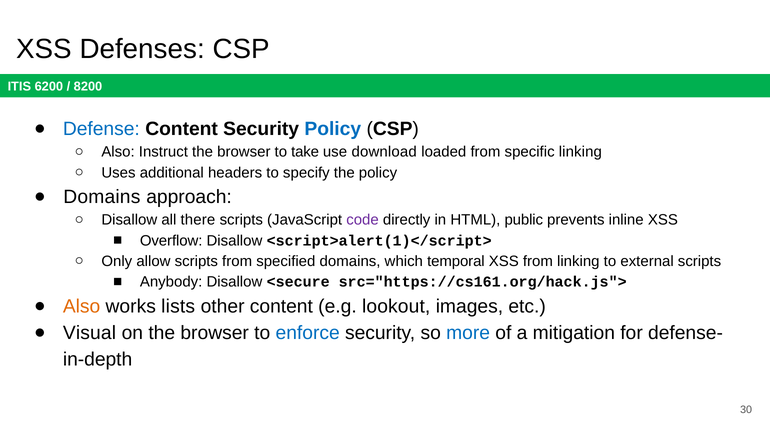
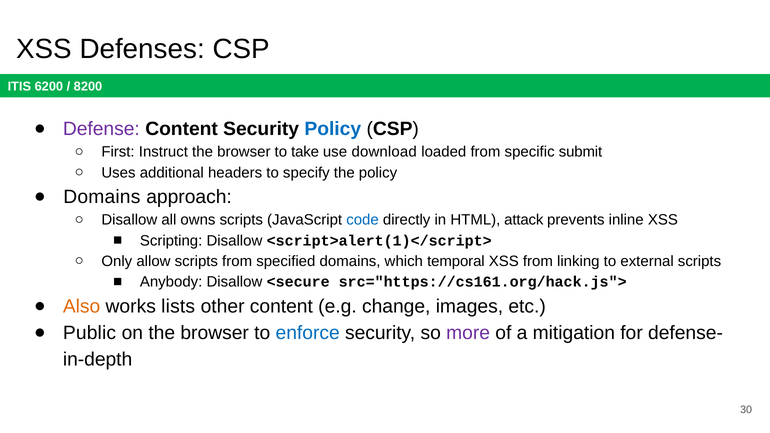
Defense colour: blue -> purple (101, 129)
Also: Also -> First (118, 152)
specific linking: linking -> submit (580, 152)
there: there -> owns (198, 220)
code colour: purple -> blue (363, 220)
public: public -> attack (524, 220)
Overflow: Overflow -> Scripting (171, 241)
lookout: lookout -> change (396, 306)
Visual: Visual -> Public (90, 333)
more colour: blue -> purple (468, 333)
